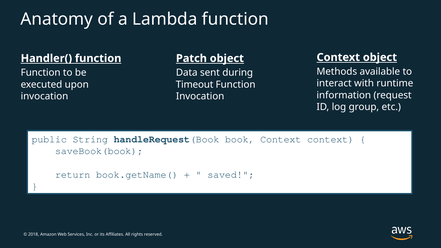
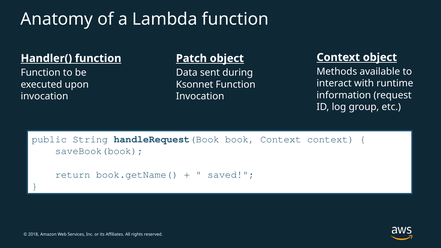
Timeout: Timeout -> Ksonnet (195, 84)
